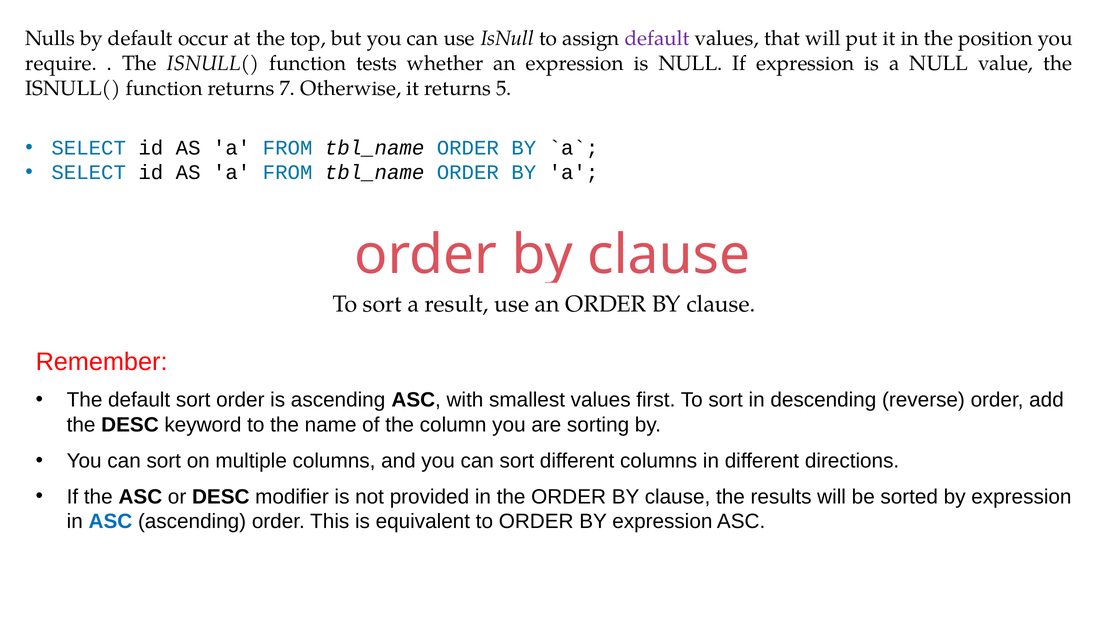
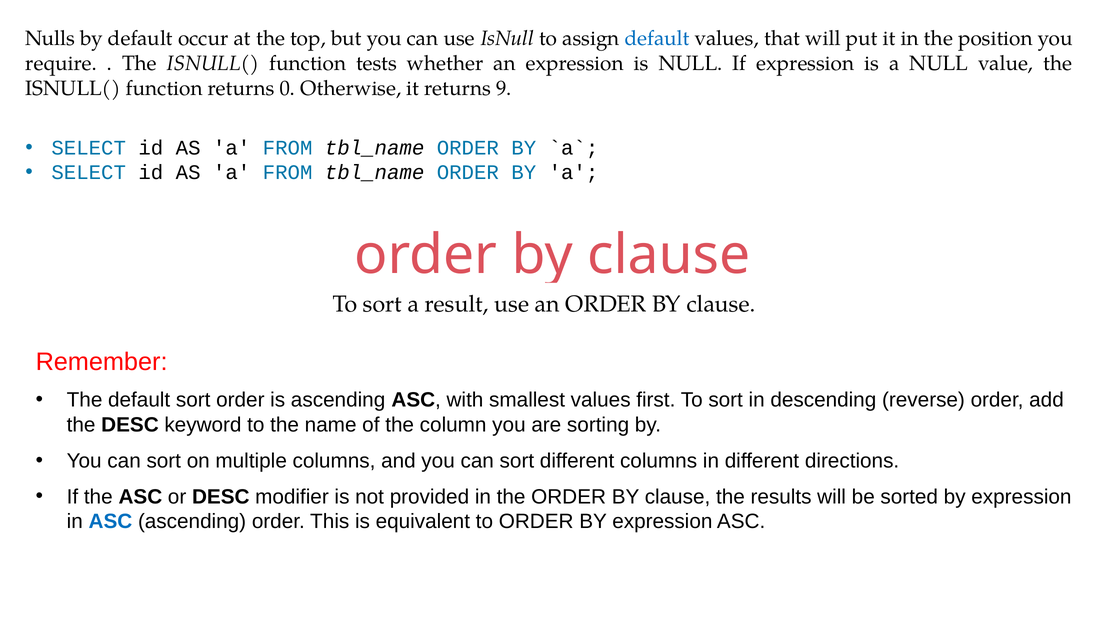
default colour: purple -> blue (657, 39)
7: 7 -> 0 (287, 88)
5: 5 -> 9 (504, 88)
